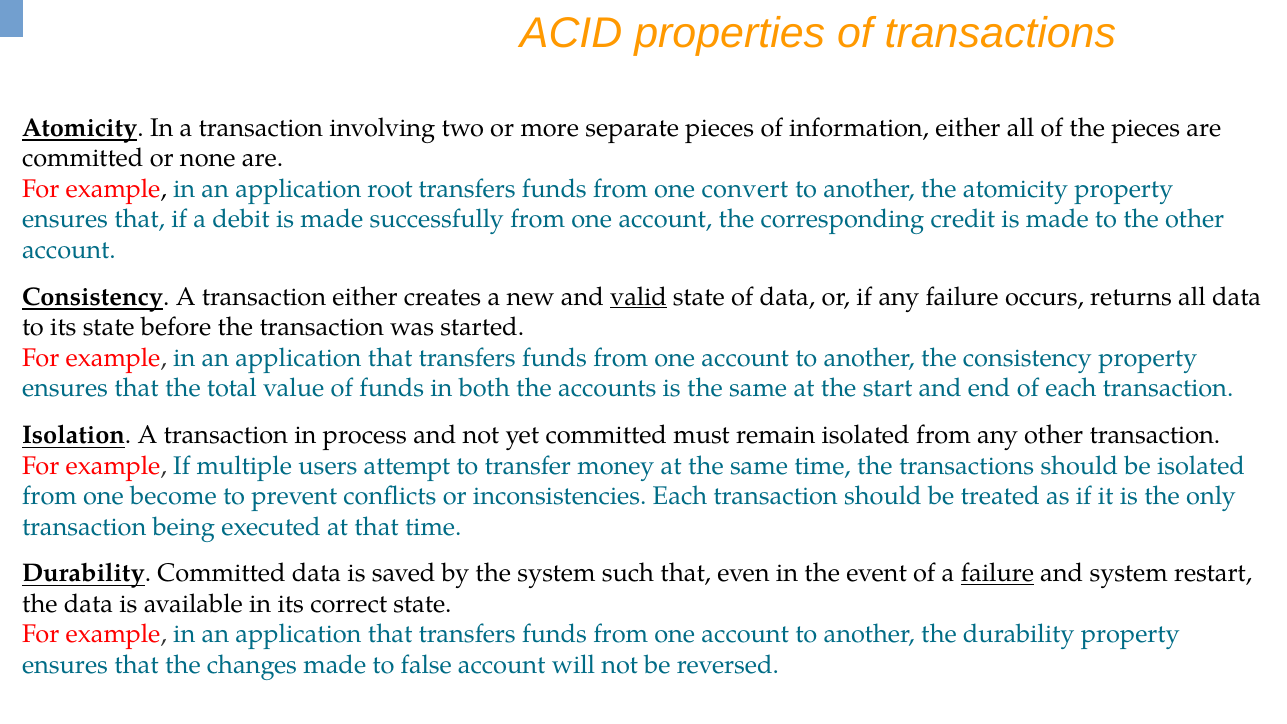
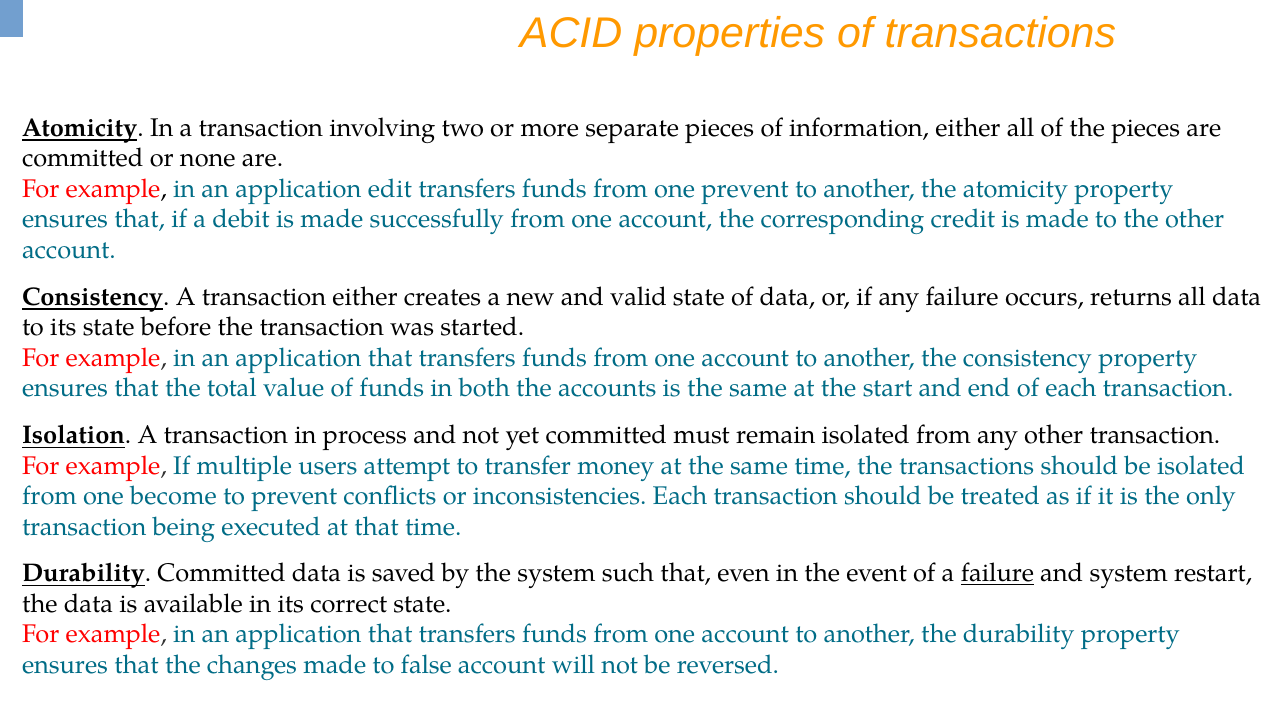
root: root -> edit (390, 189)
one convert: convert -> prevent (745, 189)
valid underline: present -> none (639, 297)
